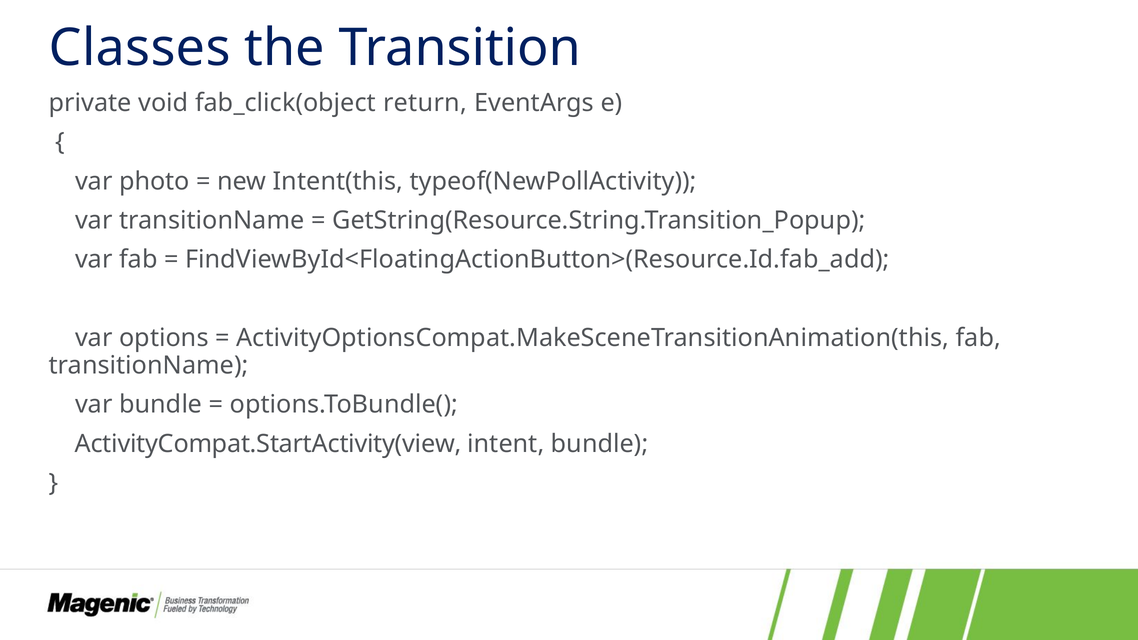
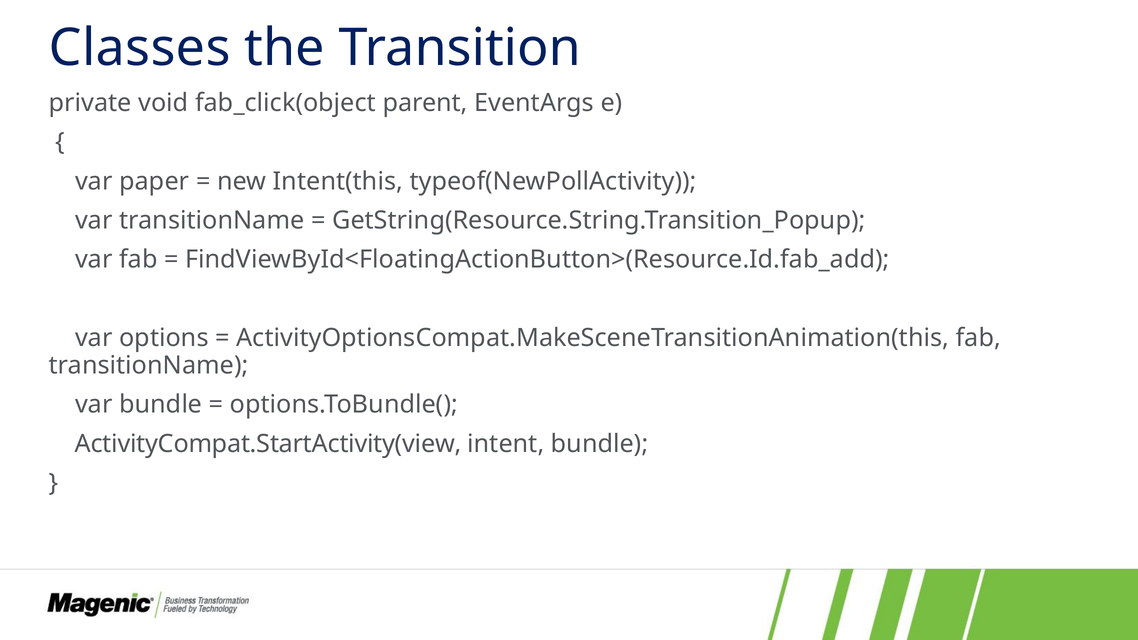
return: return -> parent (425, 103)
photo: photo -> paper (154, 181)
